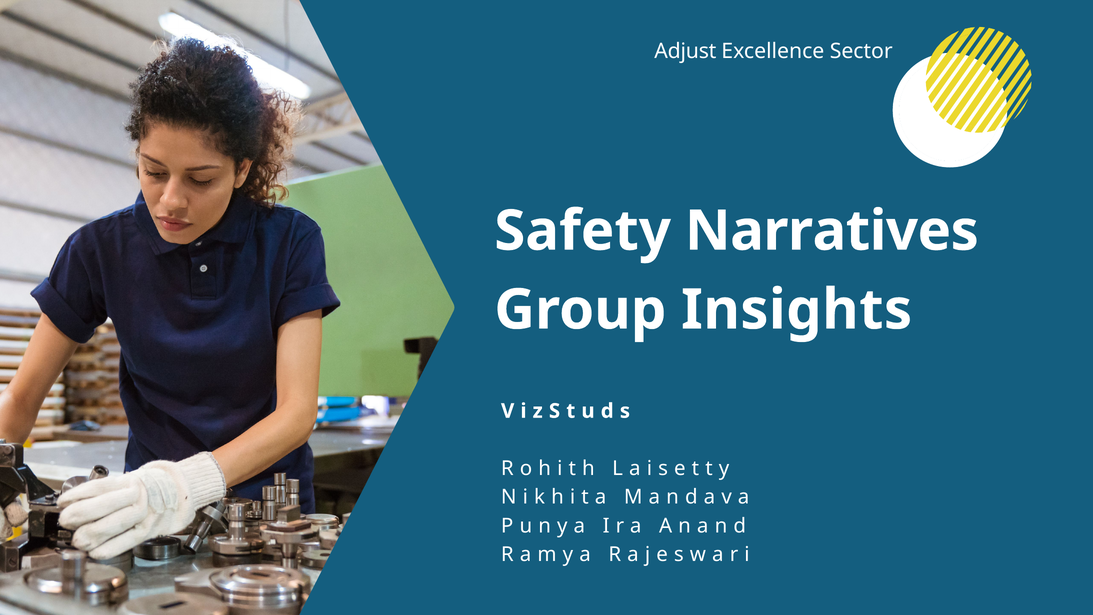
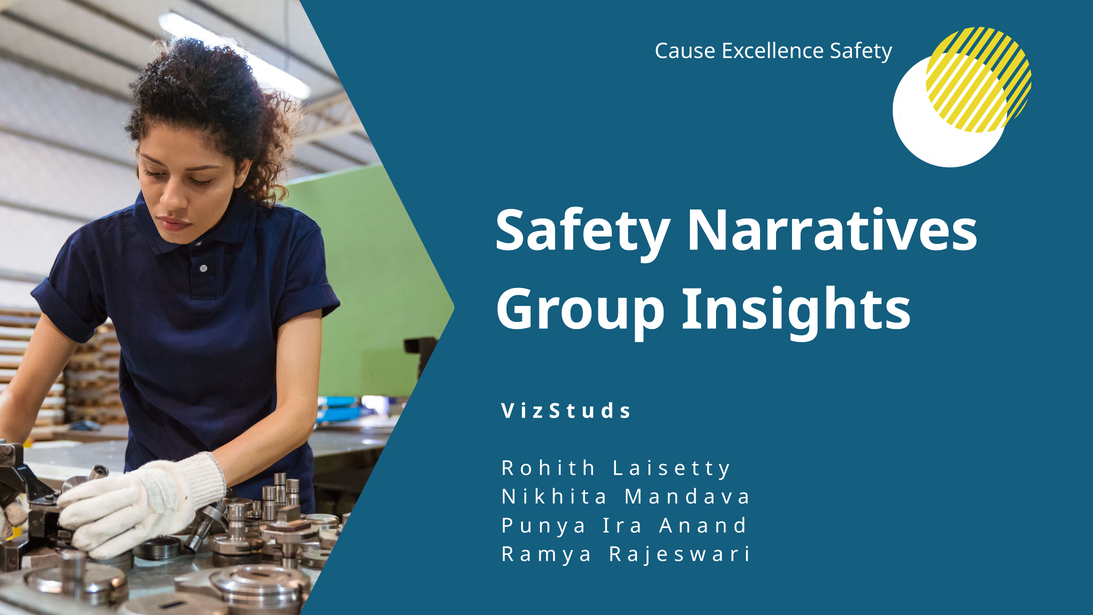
Adjust: Adjust -> Cause (685, 51)
Excellence Sector: Sector -> Safety (861, 51)
